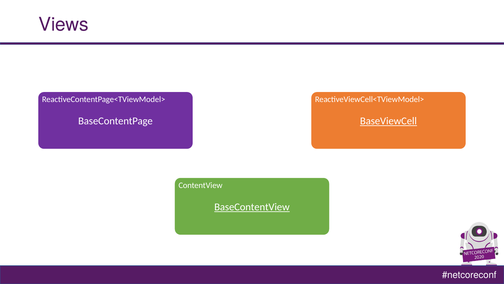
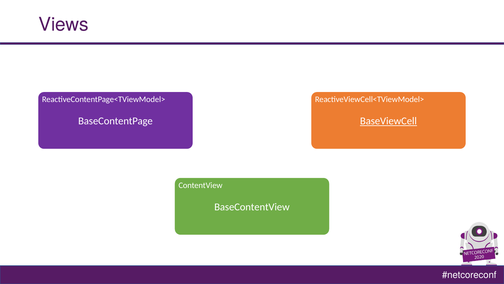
BaseContentView underline: present -> none (252, 207)
